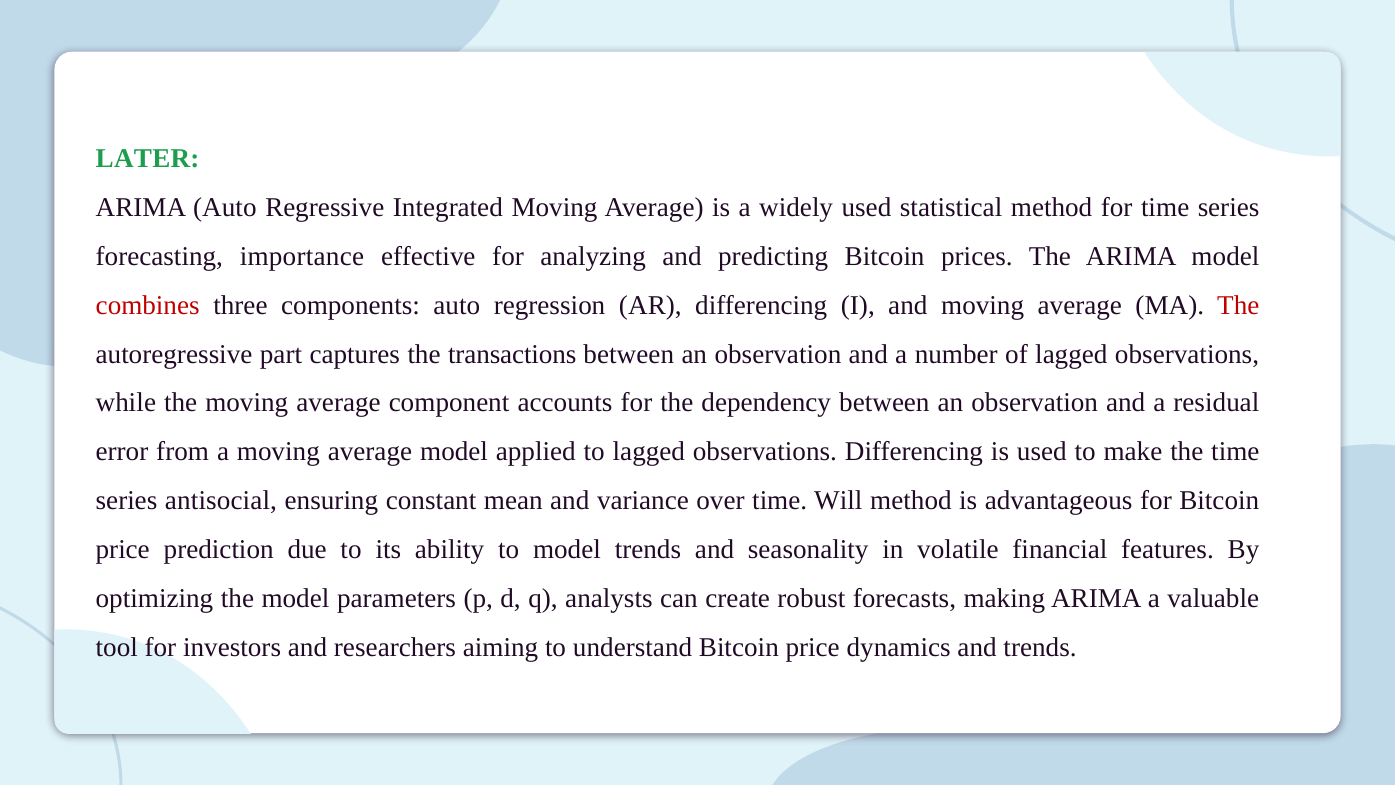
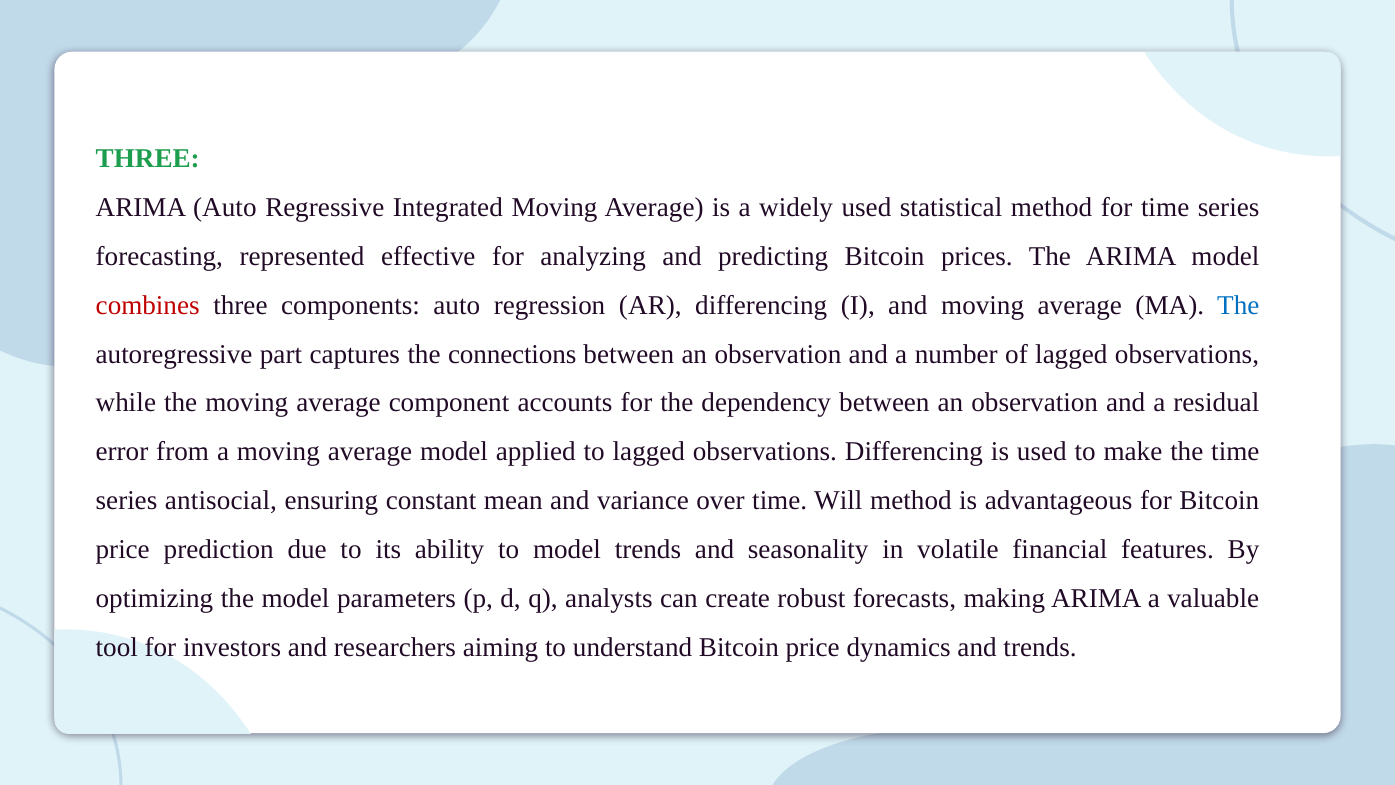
LATER: LATER -> THREE (148, 159)
importance: importance -> represented (302, 256)
The colour: red -> blue (1238, 305)
transactions: transactions -> connections (512, 354)
